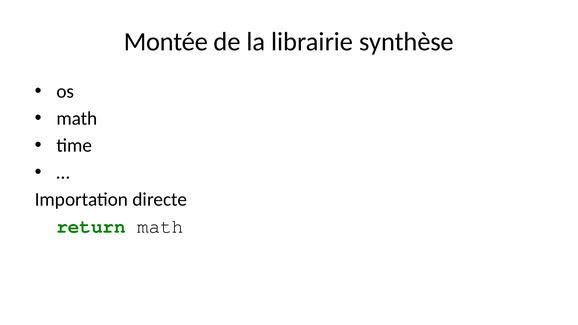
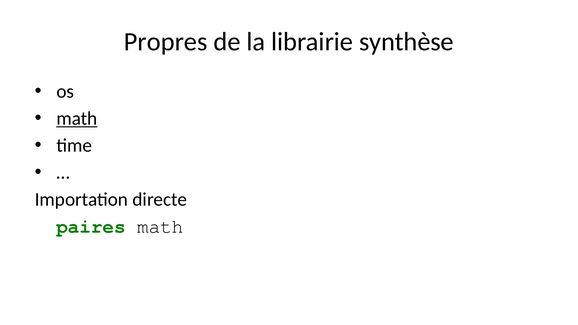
Montée: Montée -> Propres (166, 42)
math underline: none -> present (77, 119)
return: return -> paires (91, 227)
